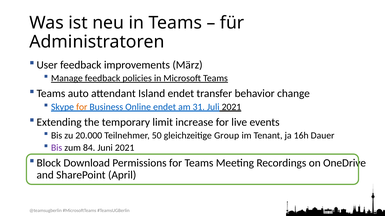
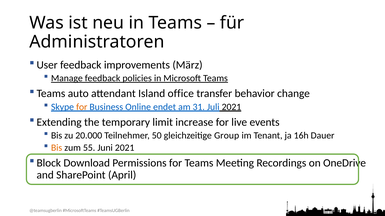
Island endet: endet -> office (181, 94)
Bis colour: purple -> orange (57, 148)
84: 84 -> 55 (89, 148)
